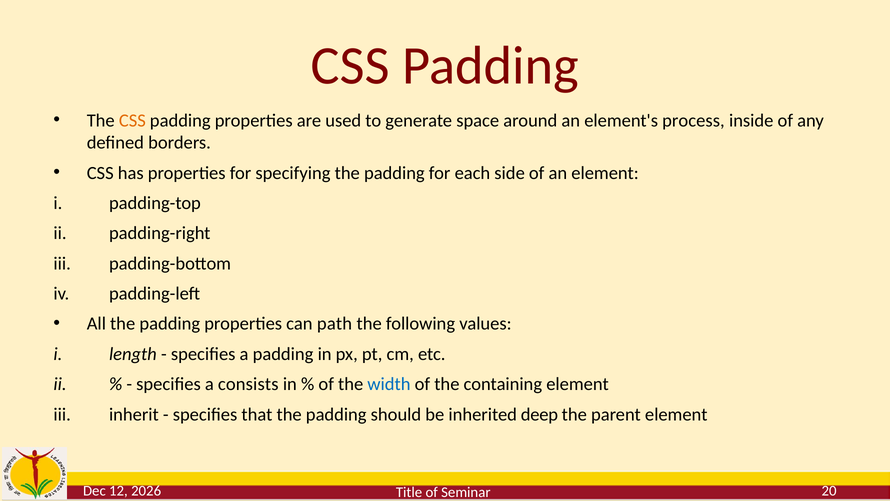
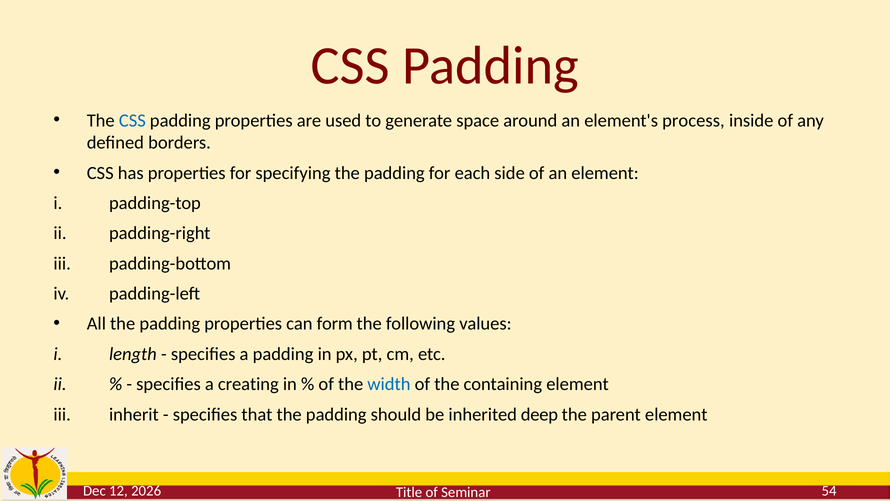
CSS colour: orange -> blue (132, 120)
path: path -> form (335, 324)
consists: consists -> creating (248, 384)
20: 20 -> 54 (829, 490)
